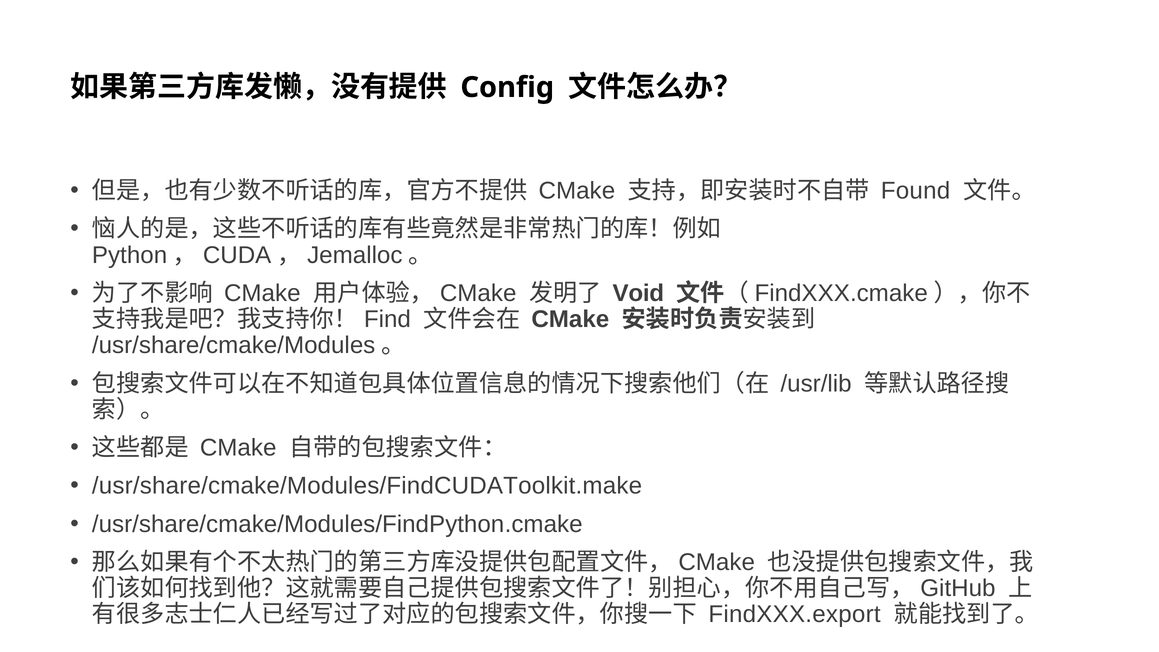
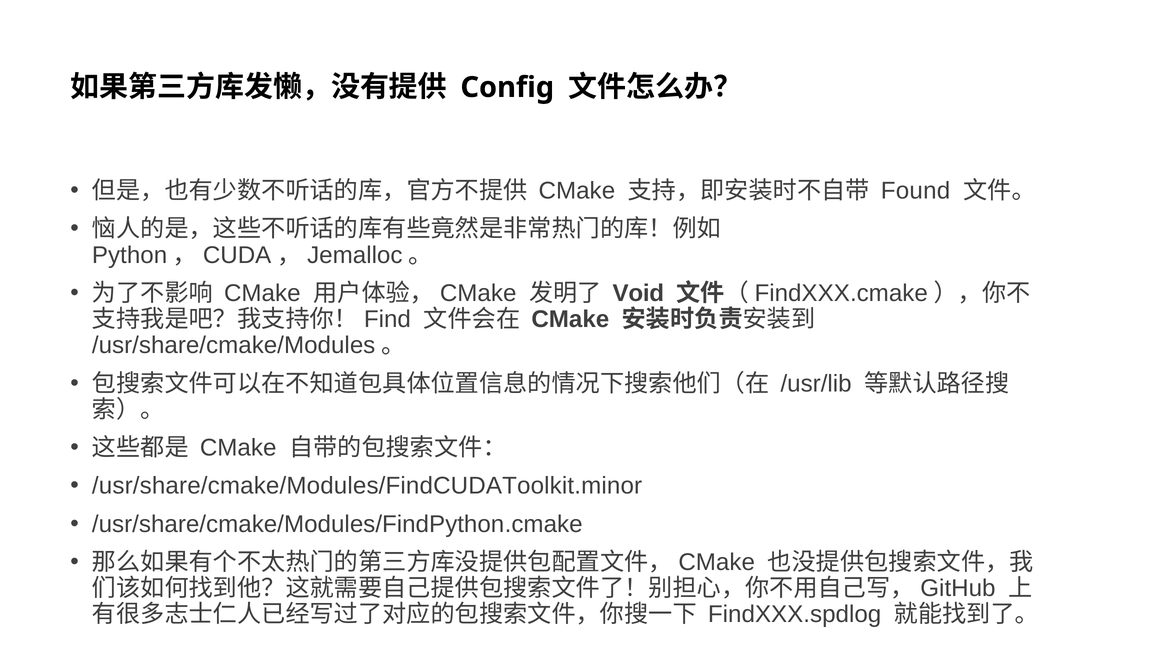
/usr/share/cmake/Modules/FindCUDAToolkit.make: /usr/share/cmake/Modules/FindCUDAToolkit.make -> /usr/share/cmake/Modules/FindCUDAToolkit.minor (367, 486)
FindXXX.export: FindXXX.export -> FindXXX.spdlog (795, 614)
